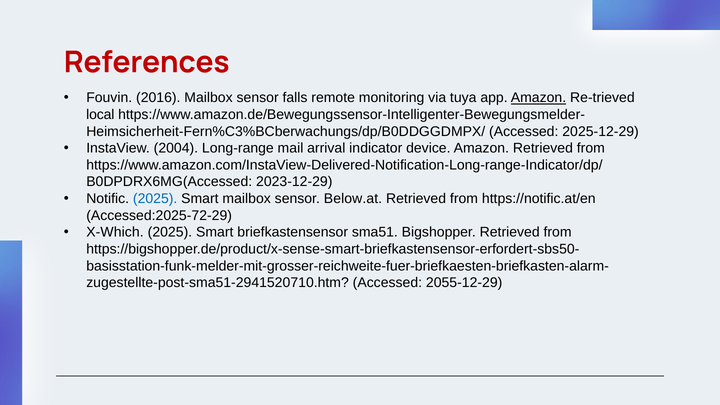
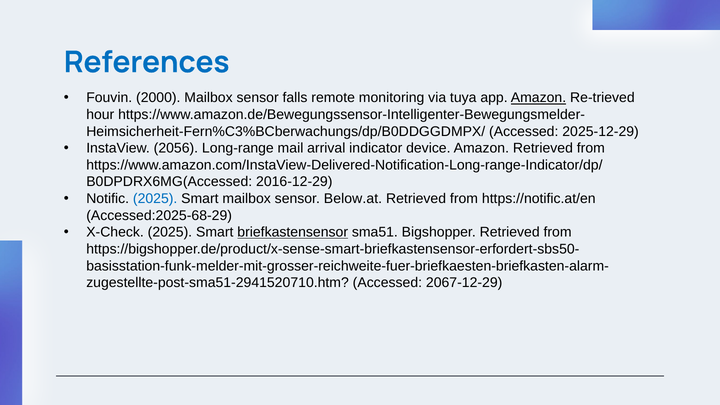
References colour: red -> blue (147, 62)
2016: 2016 -> 2000 (158, 98)
local: local -> hour (100, 115)
2004: 2004 -> 2056 (176, 148)
2023-12-29: 2023-12-29 -> 2016-12-29 (294, 182)
Accessed:2025-72-29: Accessed:2025-72-29 -> Accessed:2025-68-29 (159, 215)
X-Which: X-Which -> X-Check (115, 232)
briefkastensensor underline: none -> present (293, 232)
2055-12-29: 2055-12-29 -> 2067-12-29 (464, 283)
